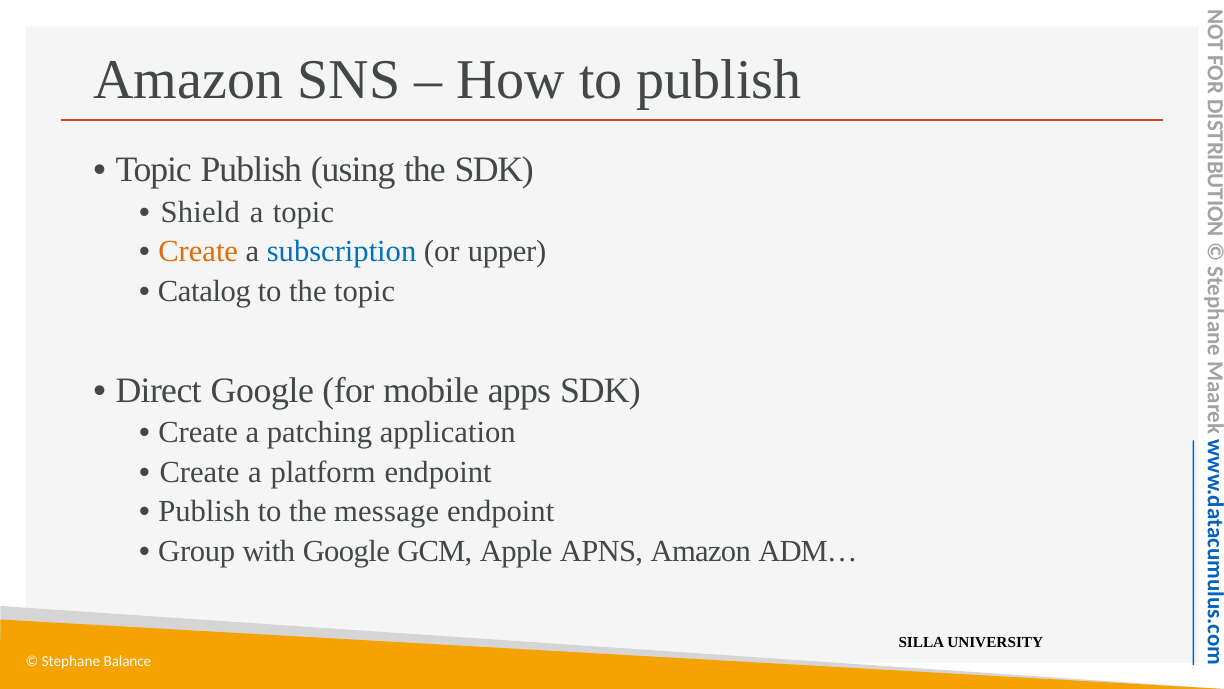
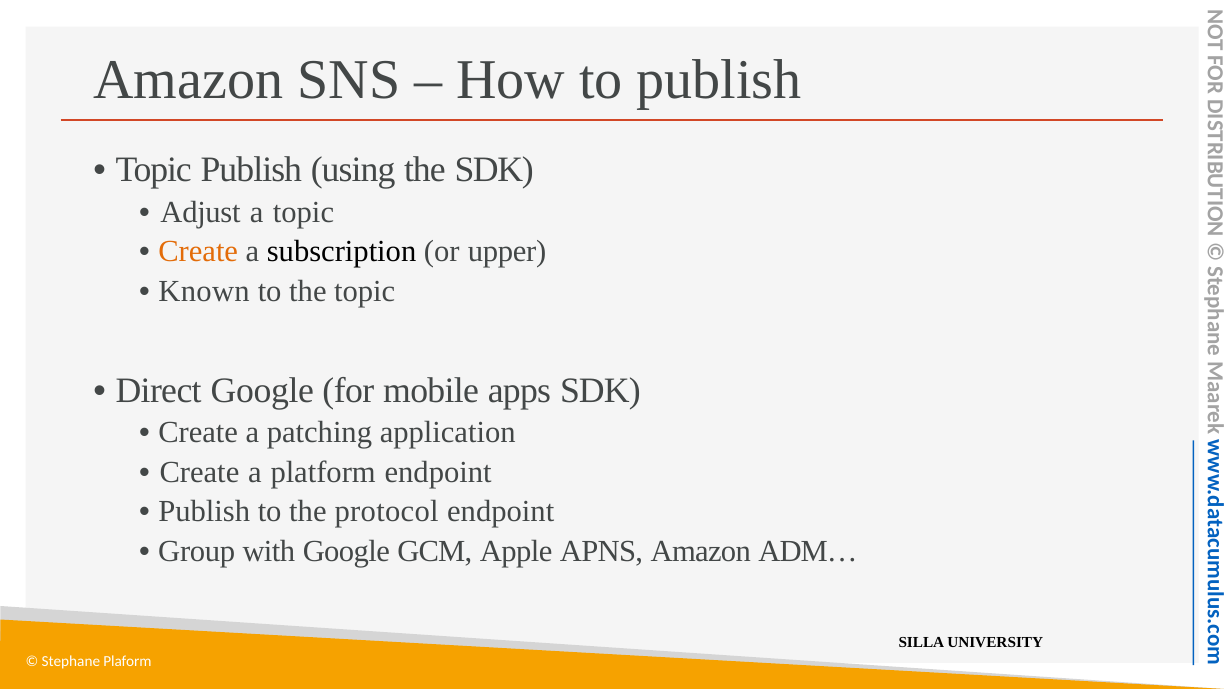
Shield: Shield -> Adjust (201, 212)
subscription colour: blue -> black (342, 251)
Catalog: Catalog -> Known (204, 291)
message: message -> protocol (387, 511)
Balance: Balance -> Plaform (127, 661)
